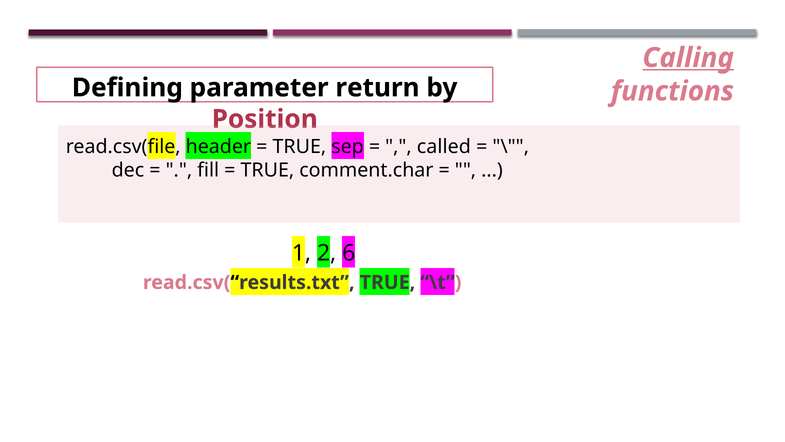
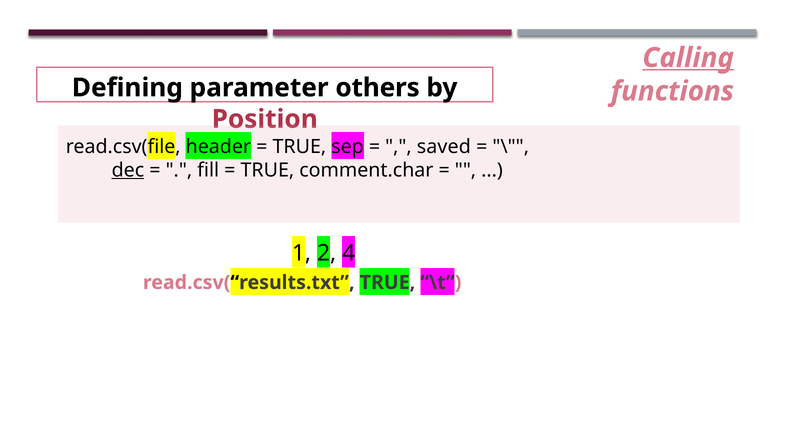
return: return -> others (378, 88)
called: called -> saved (444, 146)
dec underline: none -> present (128, 170)
6: 6 -> 4 (349, 253)
